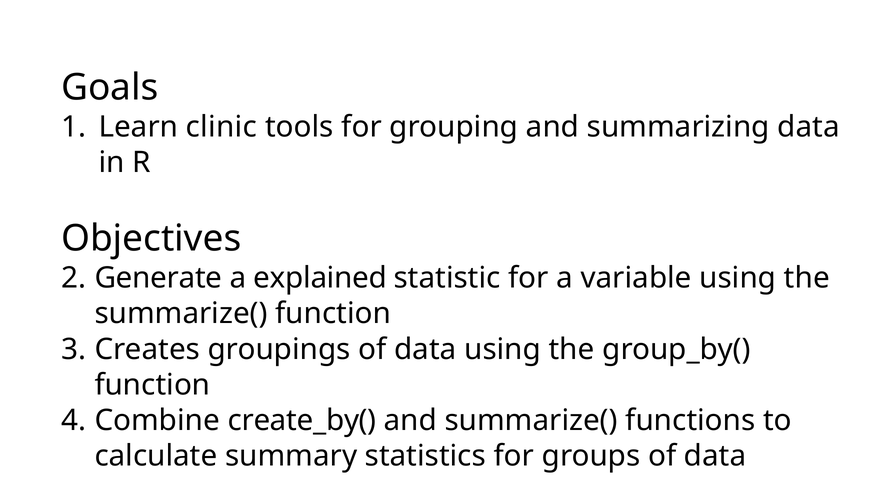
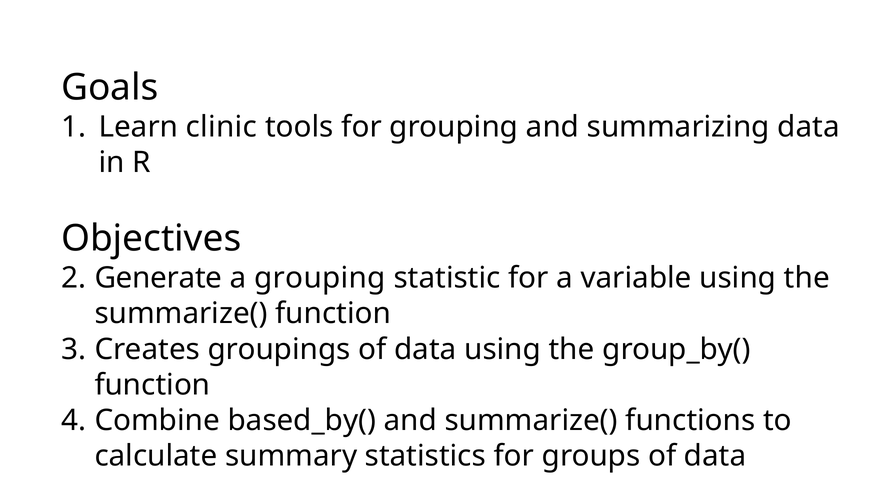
a explained: explained -> grouping (320, 278)
create_by(: create_by( -> based_by( (302, 421)
